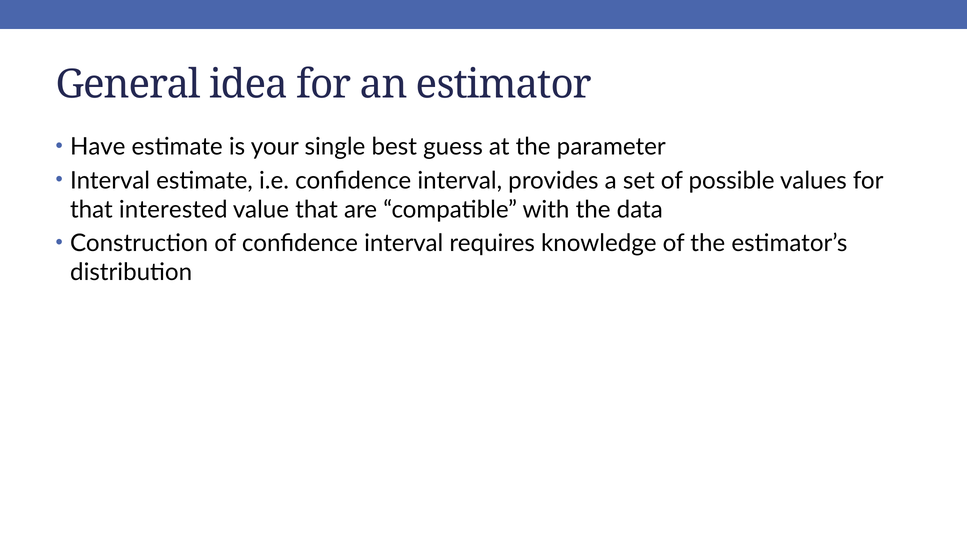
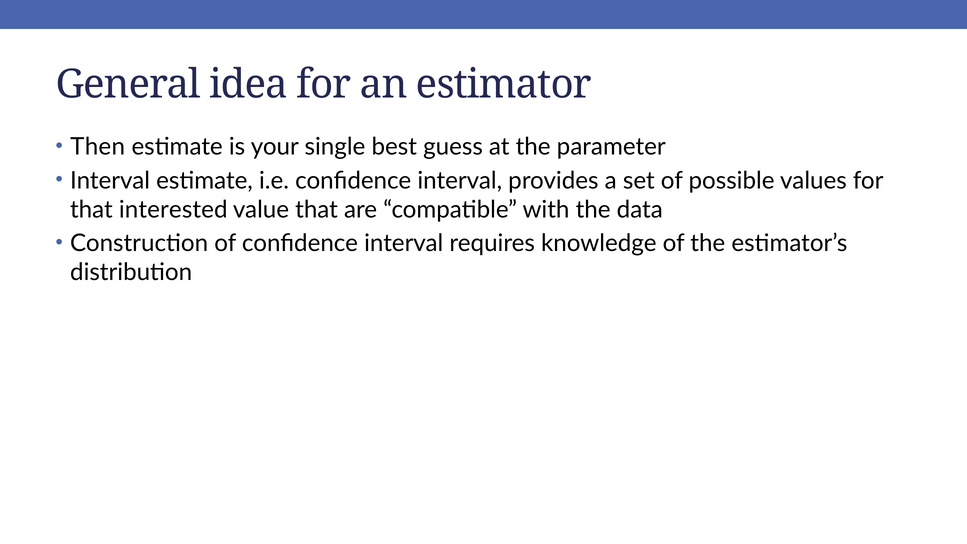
Have: Have -> Then (98, 147)
